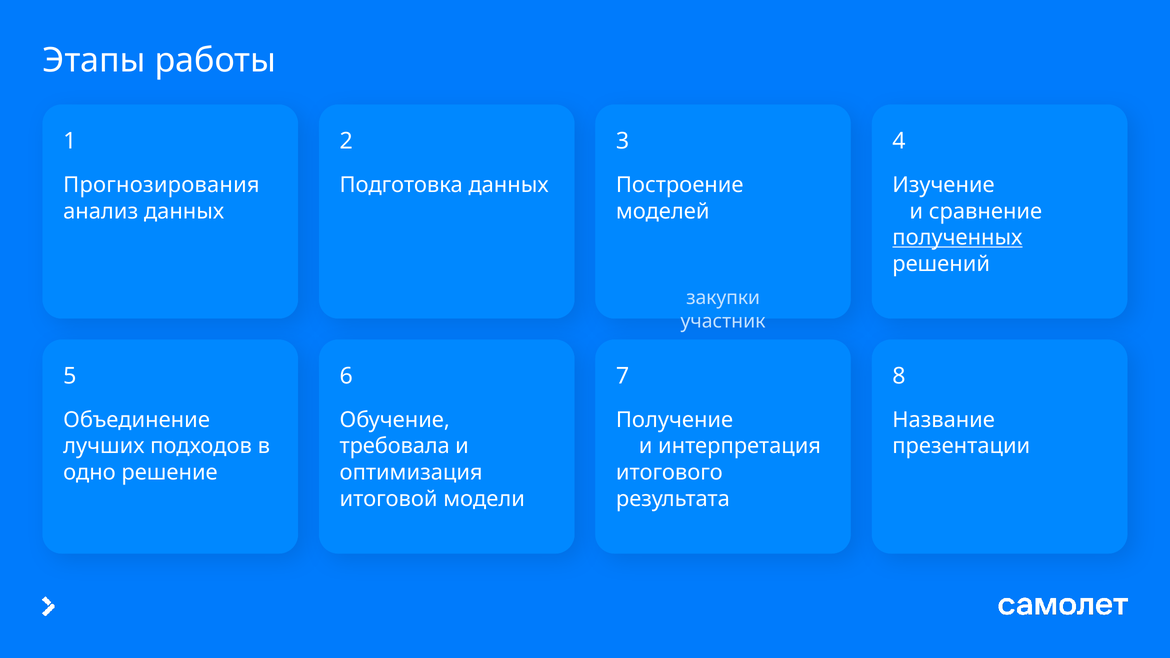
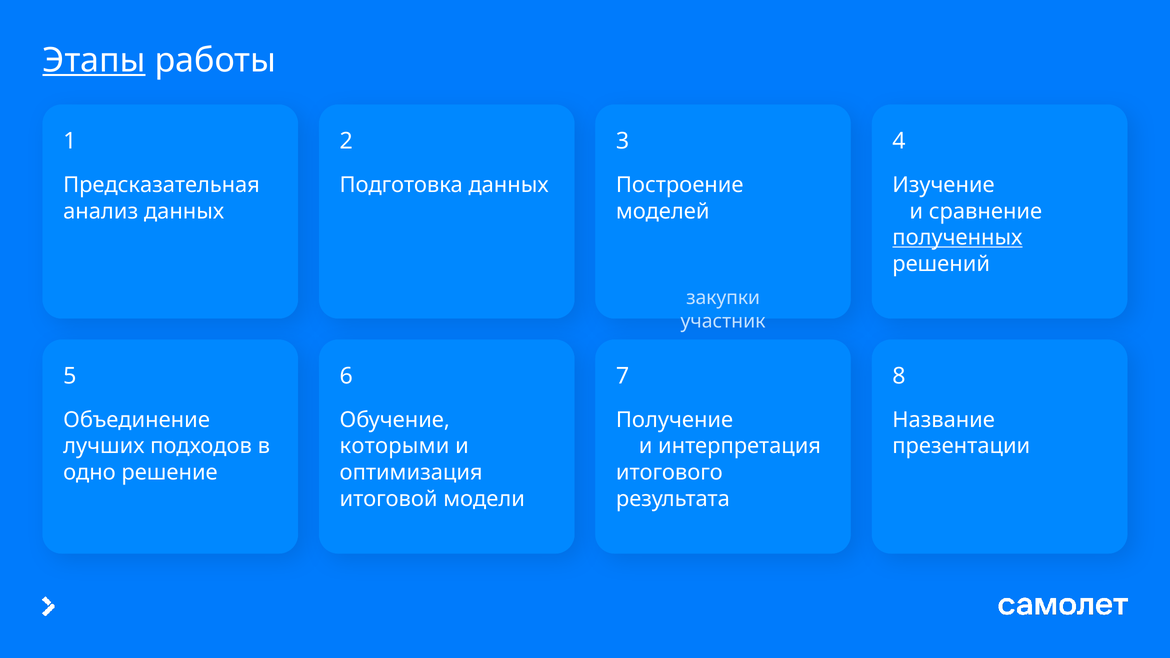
Этапы underline: none -> present (94, 61)
Прогнозирования: Прогнозирования -> Предсказательная (162, 185)
требовала: требовала -> которыми (394, 446)
